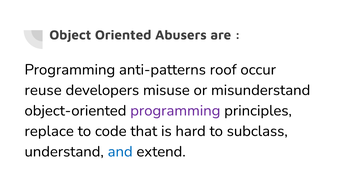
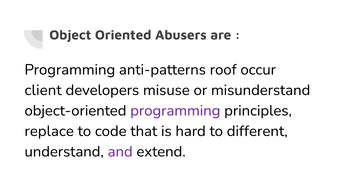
reuse: reuse -> client (43, 90)
subclass: subclass -> different (257, 132)
and colour: blue -> purple (120, 152)
